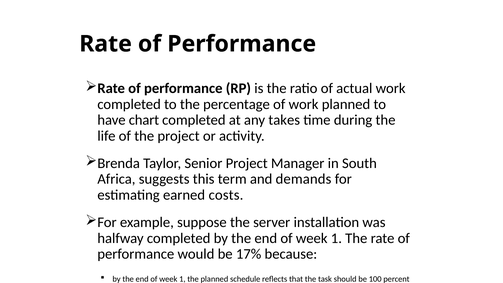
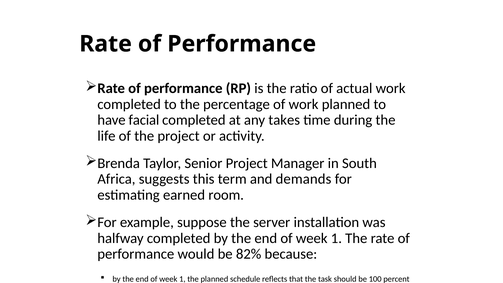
chart: chart -> facial (144, 120)
costs: costs -> room (226, 195)
17%: 17% -> 82% (249, 254)
